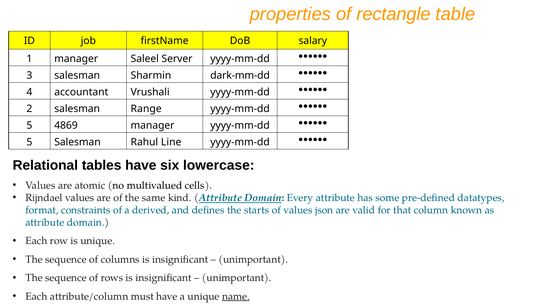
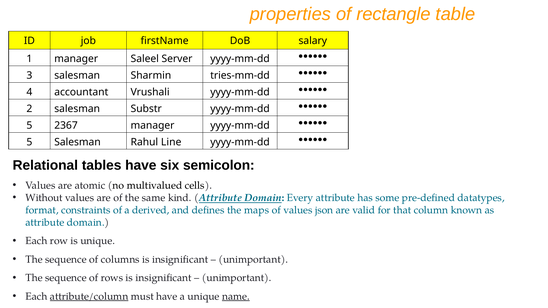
dark-mm-dd: dark-mm-dd -> tries-mm-dd (240, 76)
Range: Range -> Substr (146, 109)
4869: 4869 -> 2367 (66, 126)
lowercase: lowercase -> semicolon (219, 165)
Rijndael: Rijndael -> Without (44, 198)
starts: starts -> maps (257, 210)
attribute/column underline: none -> present (89, 297)
